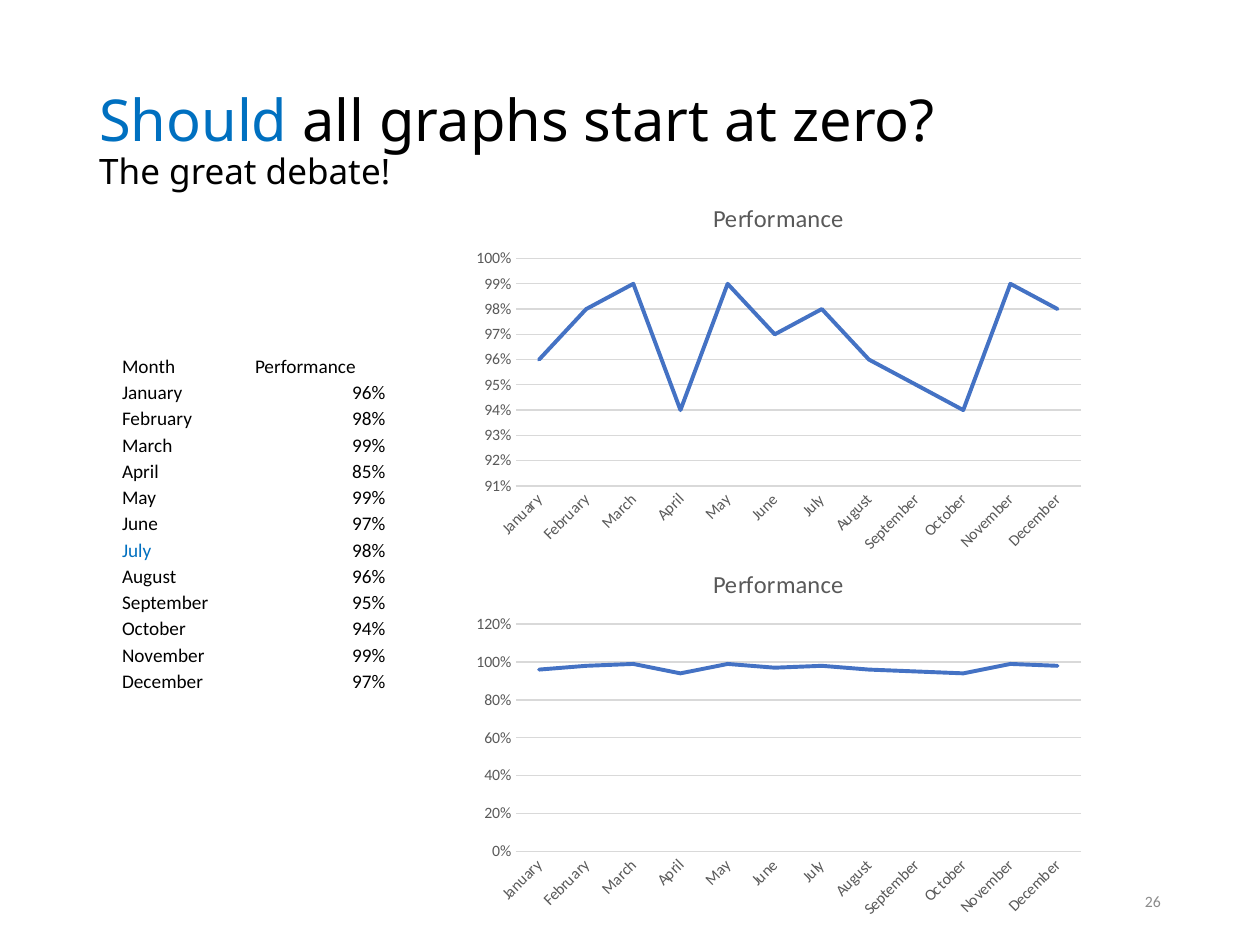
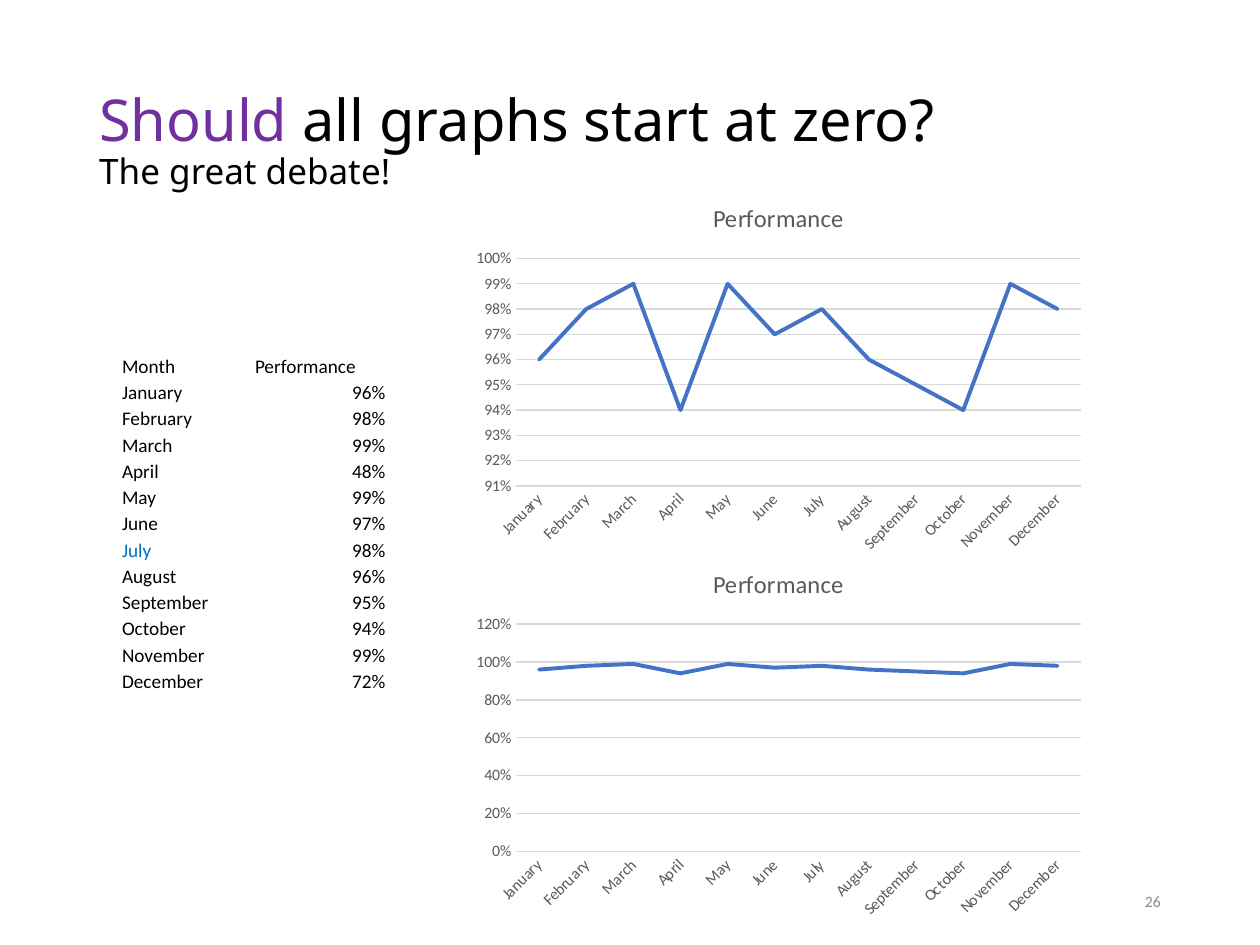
Should colour: blue -> purple (193, 122)
85%: 85% -> 48% (369, 472)
December 97%: 97% -> 72% (369, 682)
